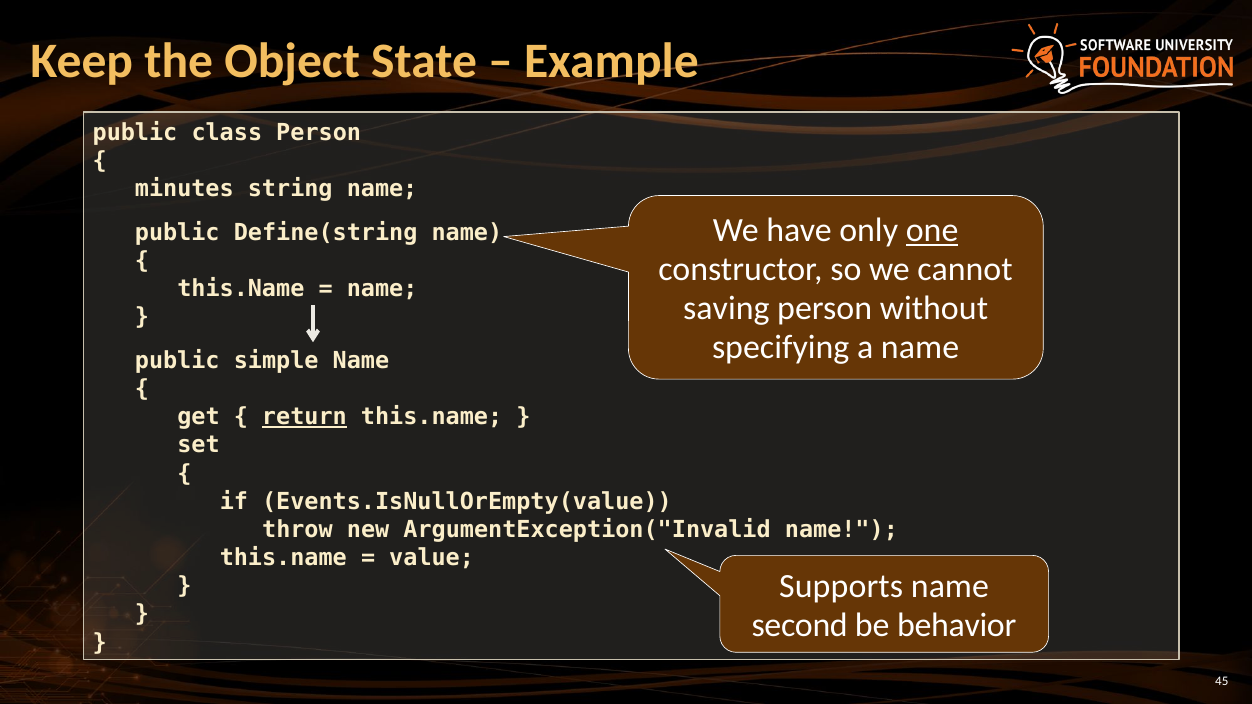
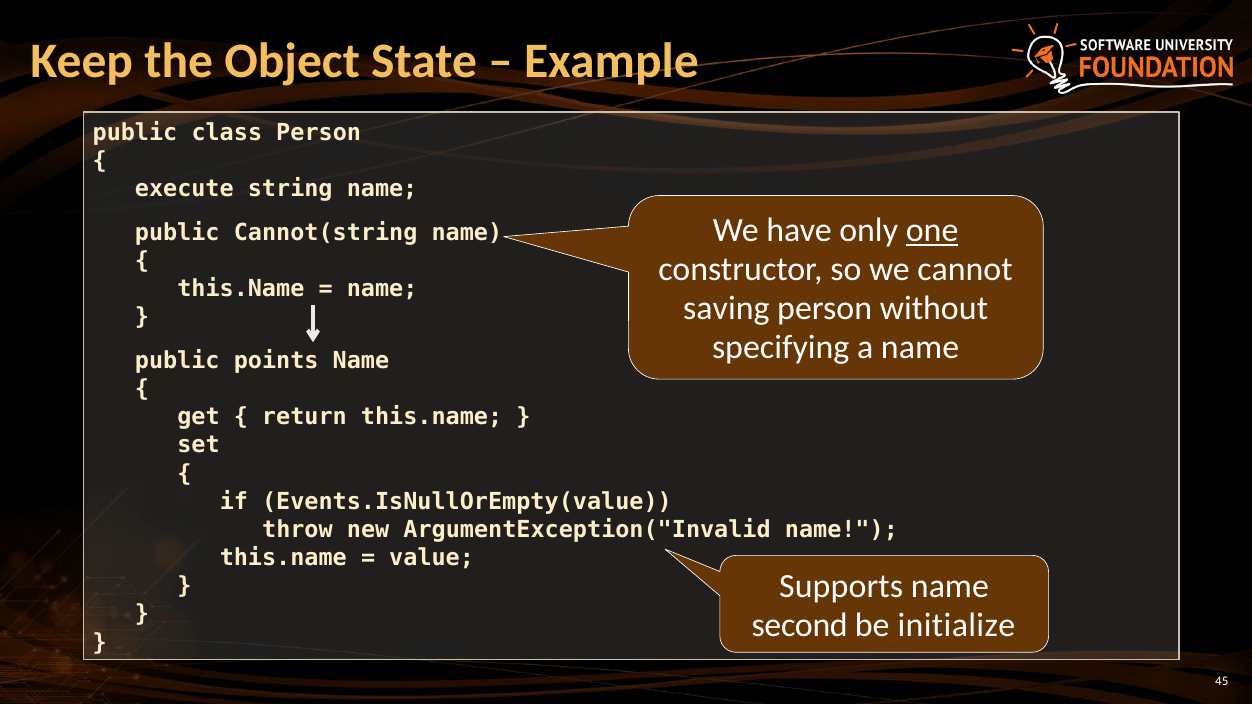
minutes: minutes -> execute (184, 189)
Define(string: Define(string -> Cannot(string (326, 233)
simple: simple -> points (276, 361)
return underline: present -> none (304, 417)
behavior: behavior -> initialize (956, 625)
